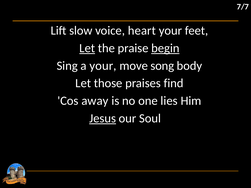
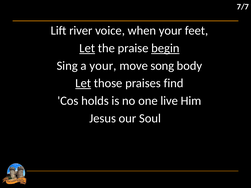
slow: slow -> river (81, 31)
heart: heart -> when (142, 31)
Let underline: none -> present (83, 83)
away: away -> holds (95, 101)
lies: lies -> live (169, 101)
Jesus underline: present -> none (103, 119)
